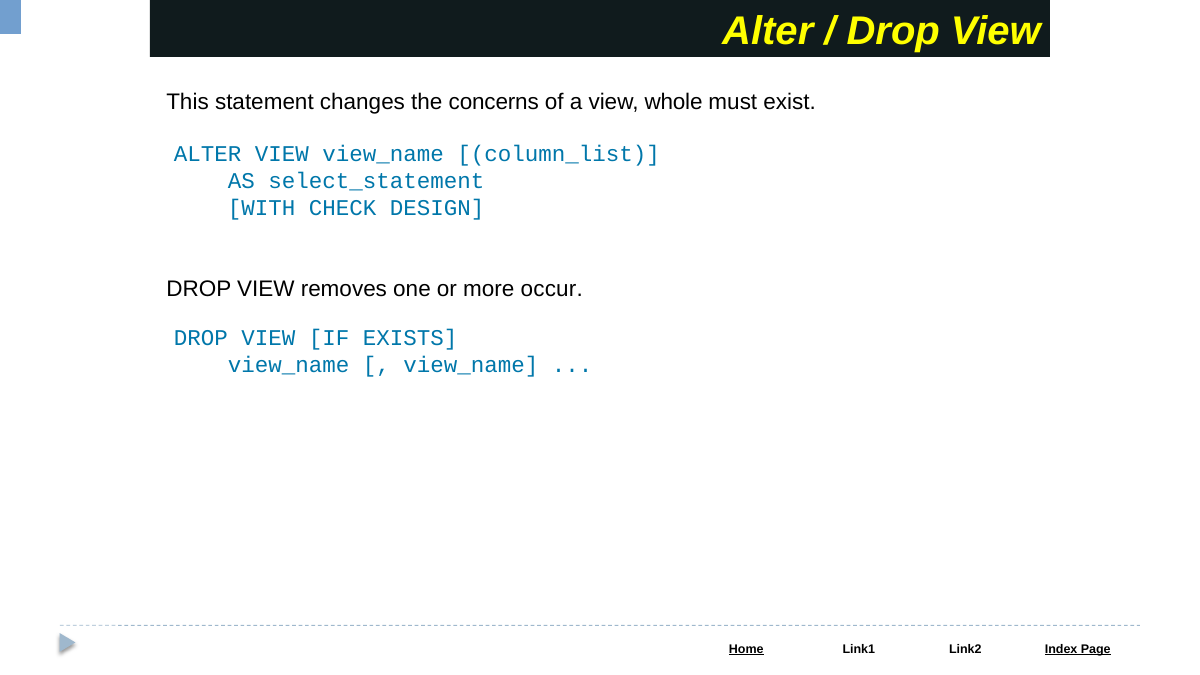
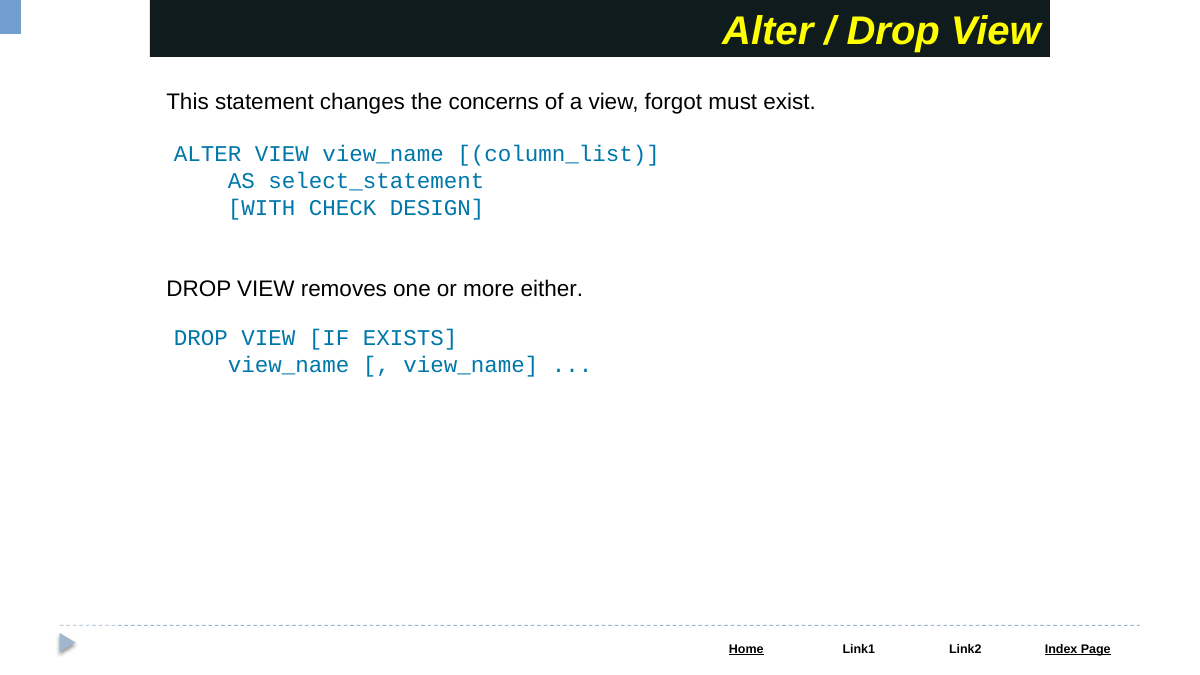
whole: whole -> forgot (673, 102)
occur: occur -> either (552, 289)
